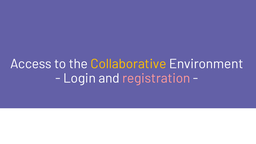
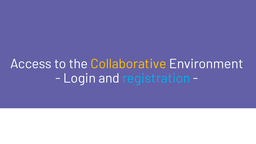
registration colour: pink -> light blue (156, 78)
